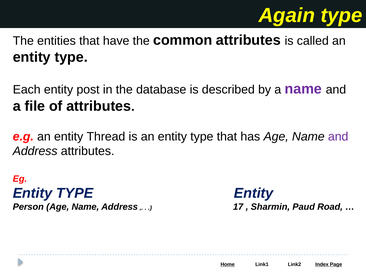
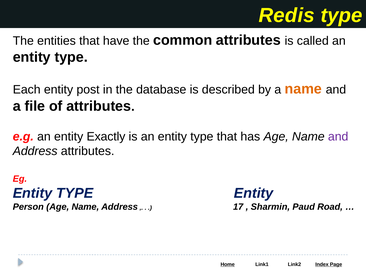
Again: Again -> Redis (287, 15)
name colour: purple -> orange (303, 89)
Thread: Thread -> Exactly (106, 136)
